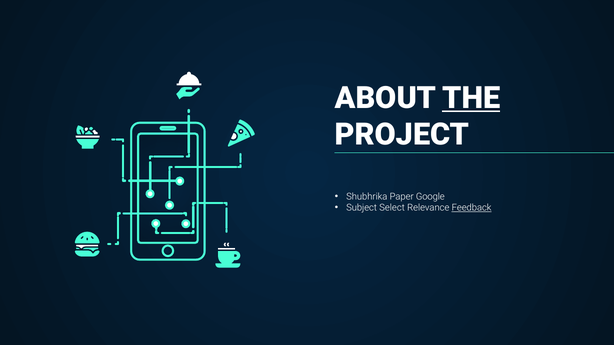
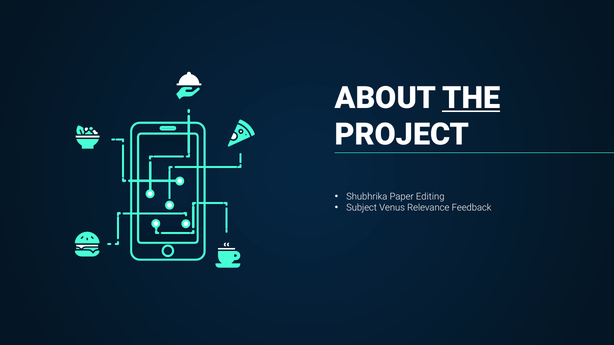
Google: Google -> Editing (430, 197)
Select: Select -> Venus (392, 208)
Feedback underline: present -> none (472, 208)
